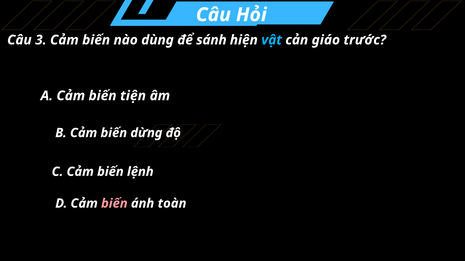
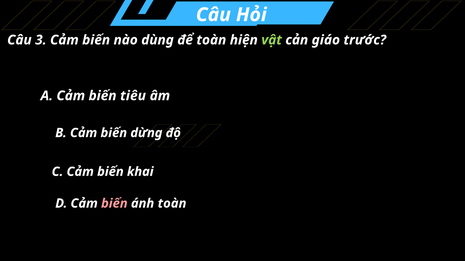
để sánh: sánh -> toàn (211, 40)
vật colour: light blue -> light green (272, 40)
tiện: tiện -> tiêu (133, 96)
lệnh: lệnh -> khai (140, 172)
